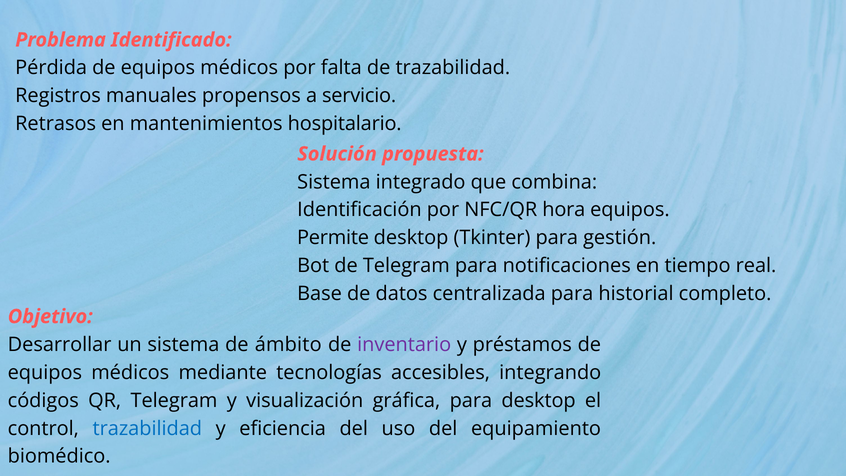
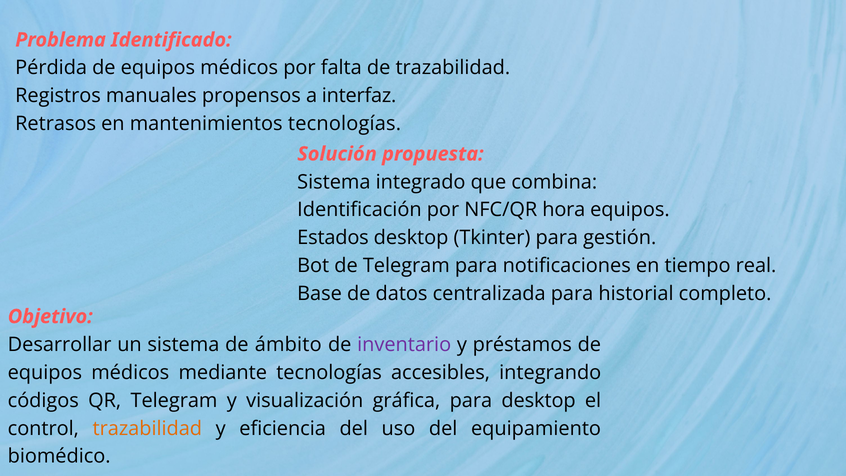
servicio: servicio -> interfaz (359, 96)
mantenimientos hospitalario: hospitalario -> tecnologías (344, 124)
Permite: Permite -> Estados (333, 238)
trazabilidad colour: blue -> orange (147, 428)
